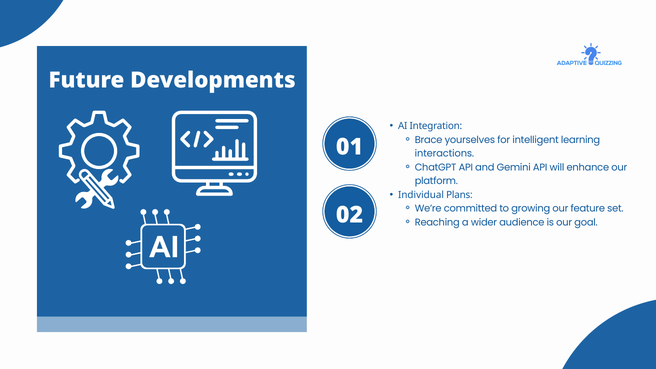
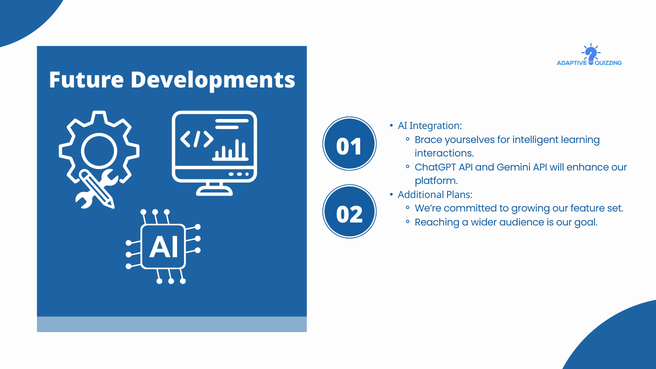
Individual: Individual -> Additional (421, 195)
